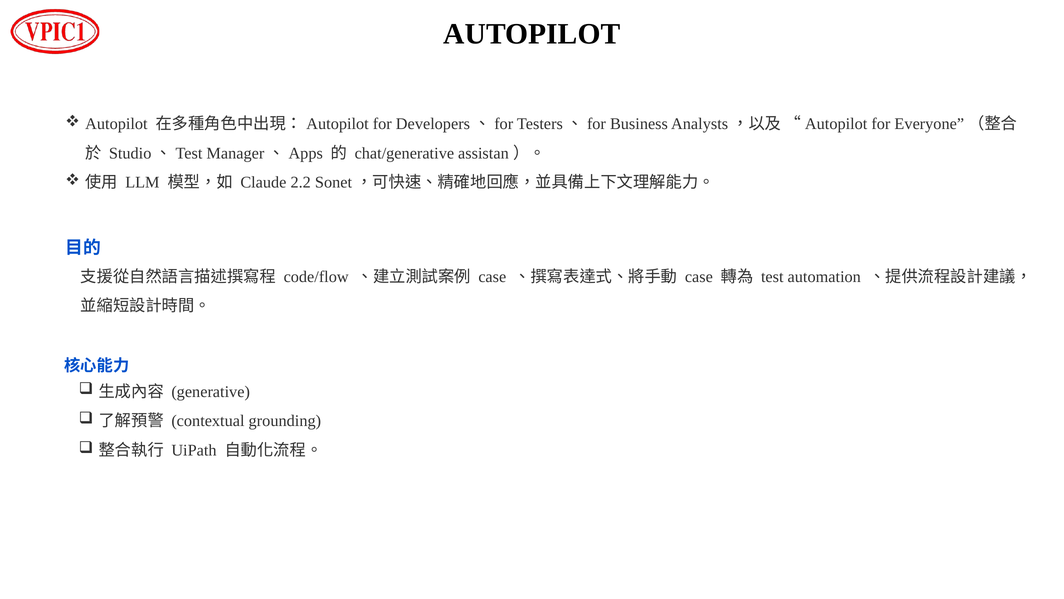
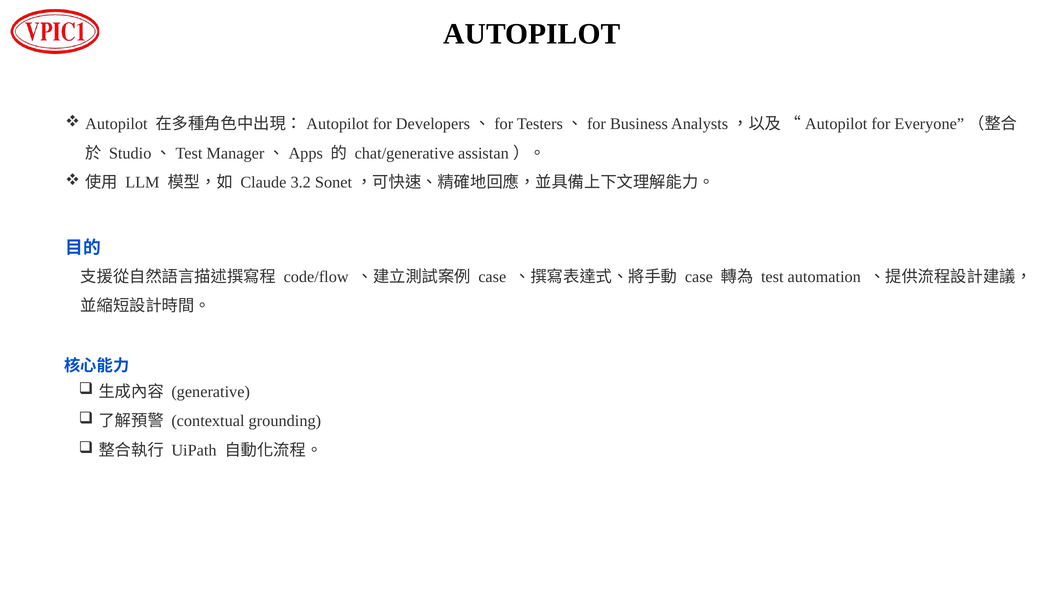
2.2: 2.2 -> 3.2 (301, 182)
